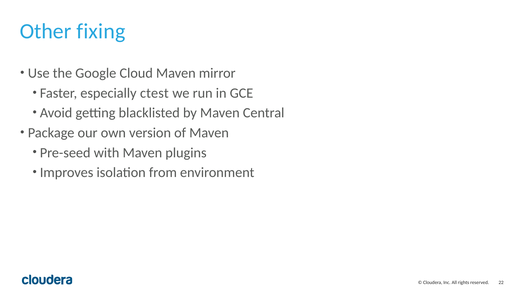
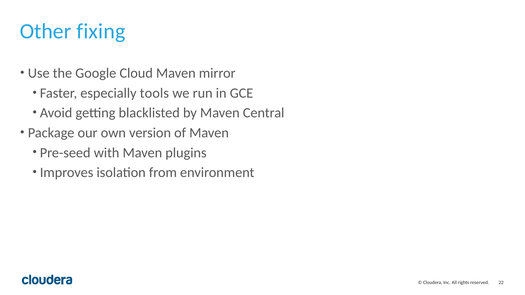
ctest: ctest -> tools (154, 93)
